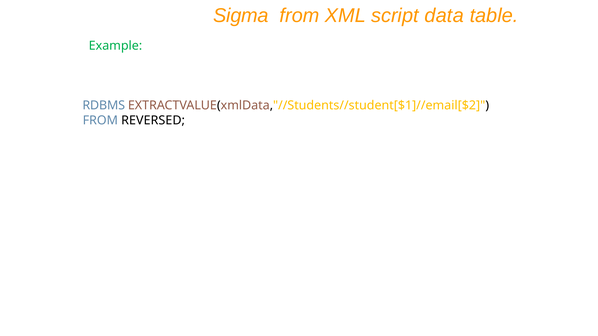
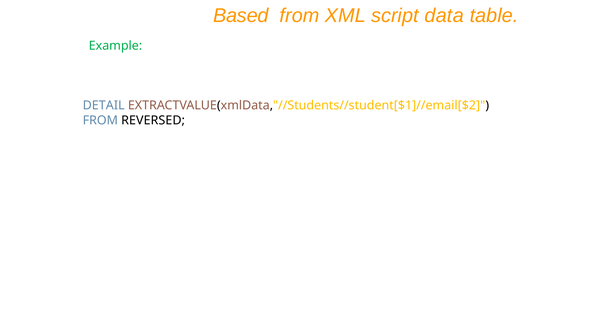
Sigma: Sigma -> Based (241, 16)
RDBMS: RDBMS -> DETAIL (104, 105)
